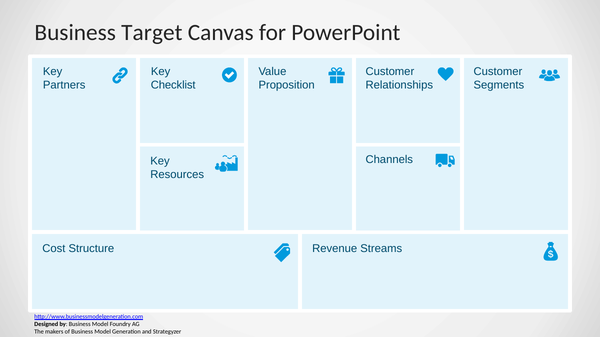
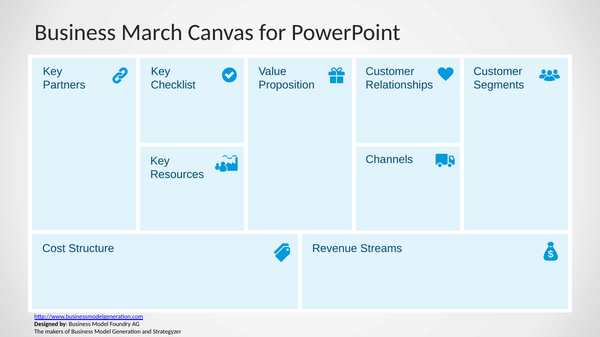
Target: Target -> March (152, 33)
